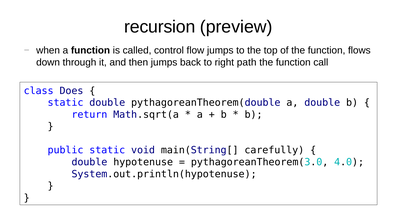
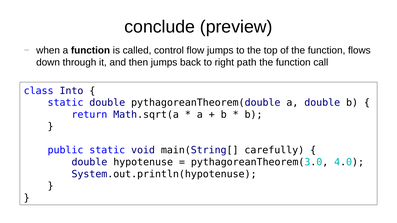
recursion: recursion -> conclude (160, 27)
Does: Does -> Into (71, 91)
